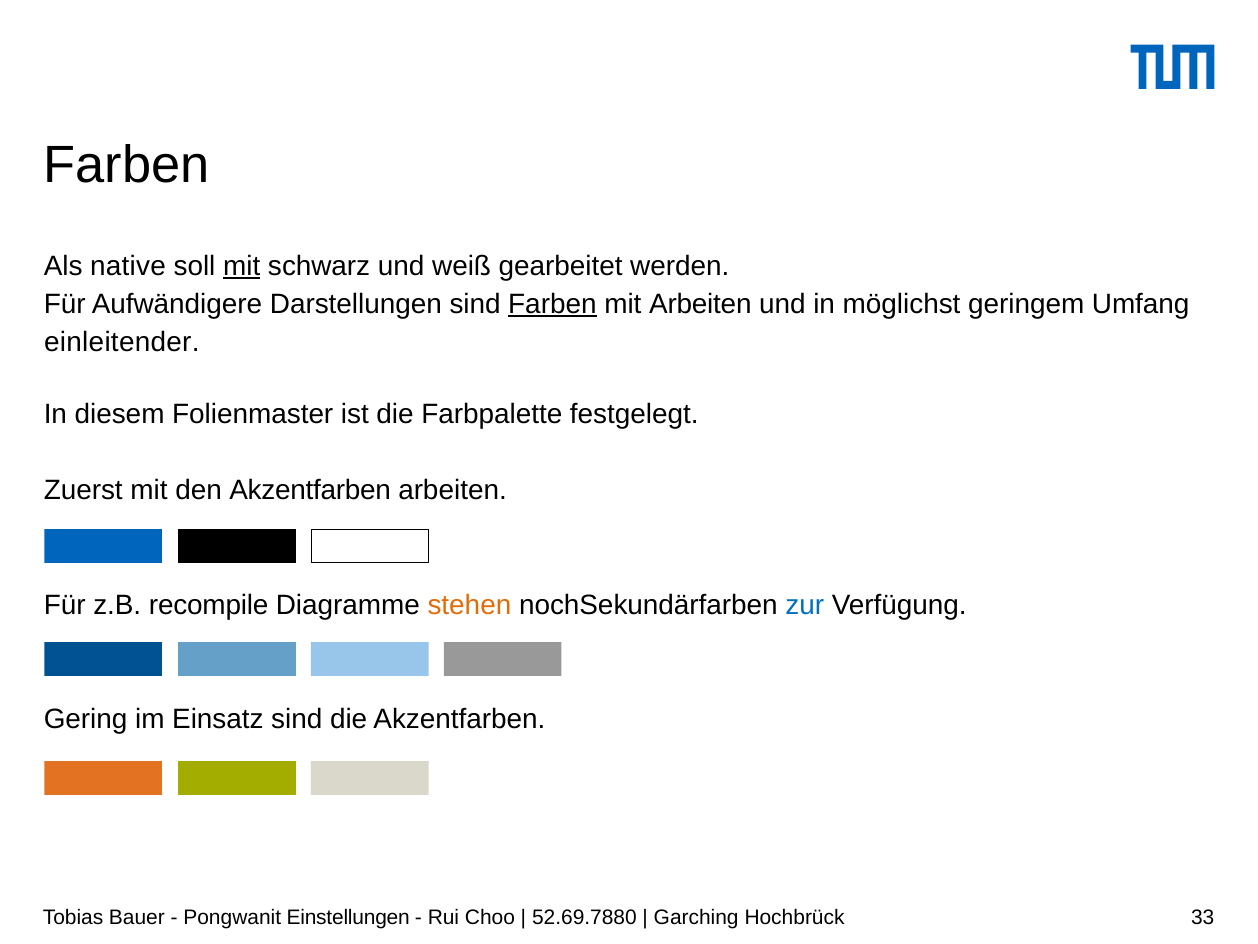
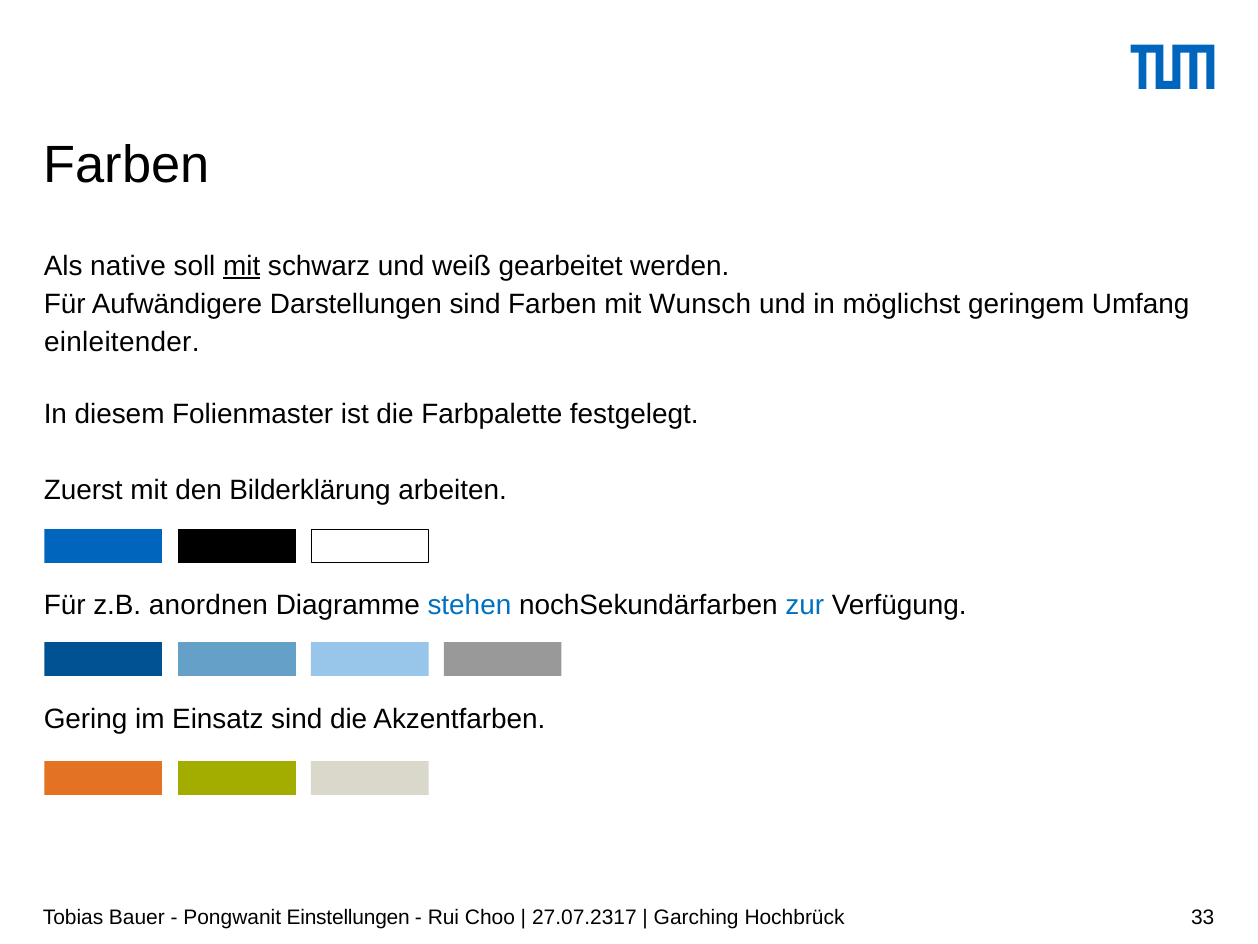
Farben underline: present -> none (552, 304)
mit Arbeiten: Arbeiten -> Wunsch (700, 304)
den Akzentfarben: Akzentfarben -> Bilderklärung (310, 490)
recompile: recompile -> anordnen (208, 605)
stehen colour: orange -> blue (469, 605)
52.69.7880: 52.69.7880 -> 27.07.2317 (584, 917)
